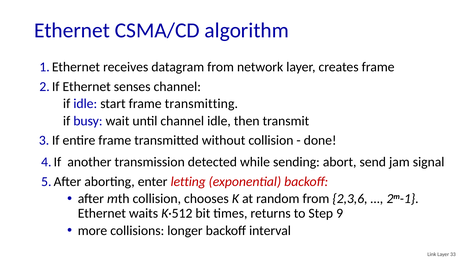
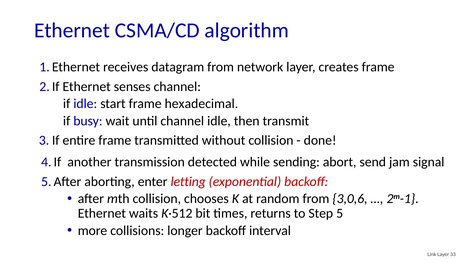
transmitting: transmitting -> hexadecimal (201, 104)
2,3,6: 2,3,6 -> 3,0,6 (350, 199)
9: 9 -> 5 (340, 214)
